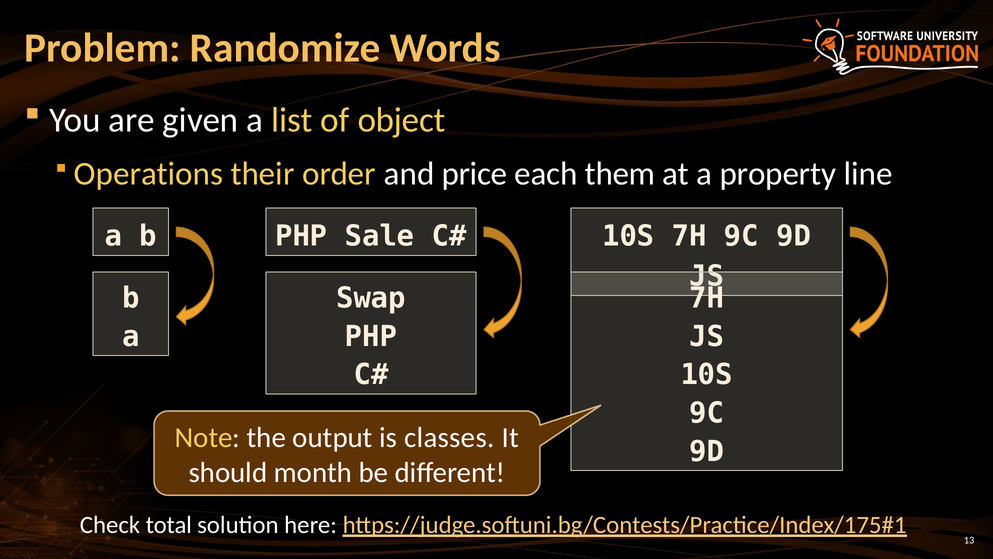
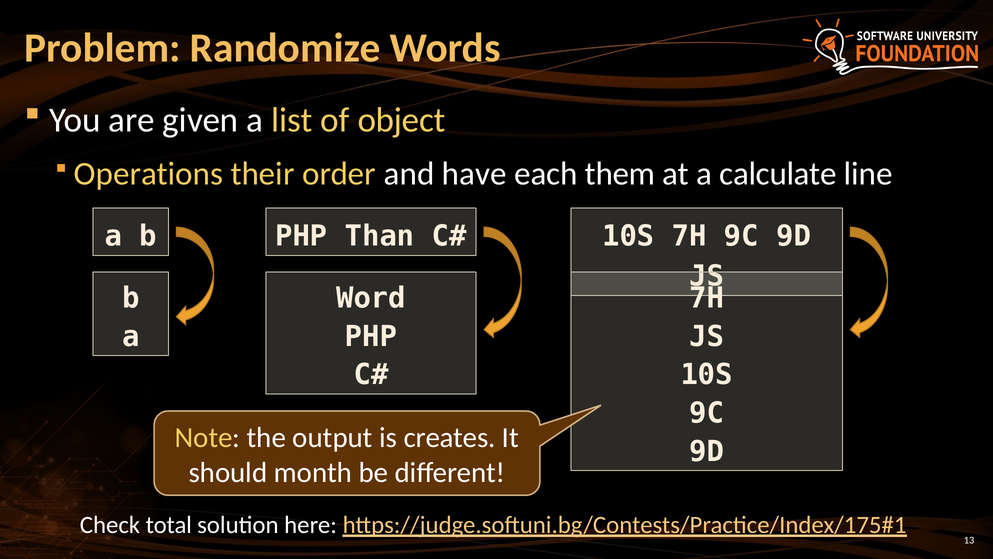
price: price -> have (474, 174)
property: property -> calculate (778, 174)
Sale: Sale -> Than (380, 236)
Swap: Swap -> Word (371, 298)
classes: classes -> creates (450, 438)
